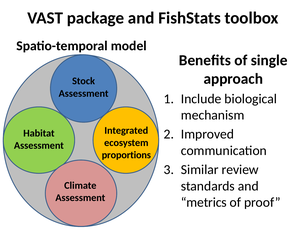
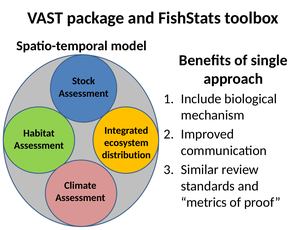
proportions: proportions -> distribution (126, 155)
